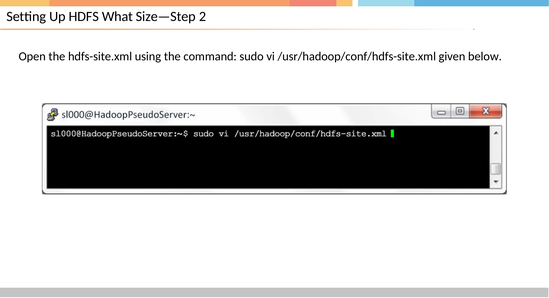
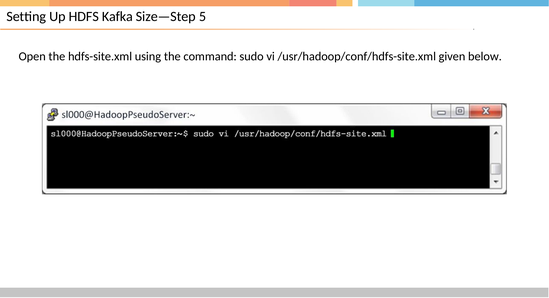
What: What -> Kafka (117, 16)
2: 2 -> 5 (203, 16)
